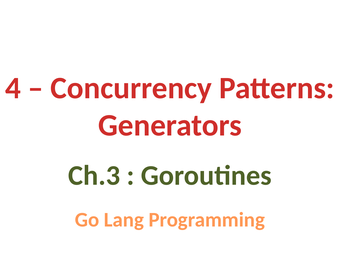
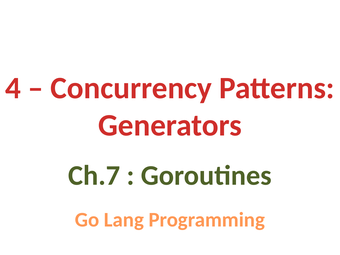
Ch.3: Ch.3 -> Ch.7 (94, 176)
